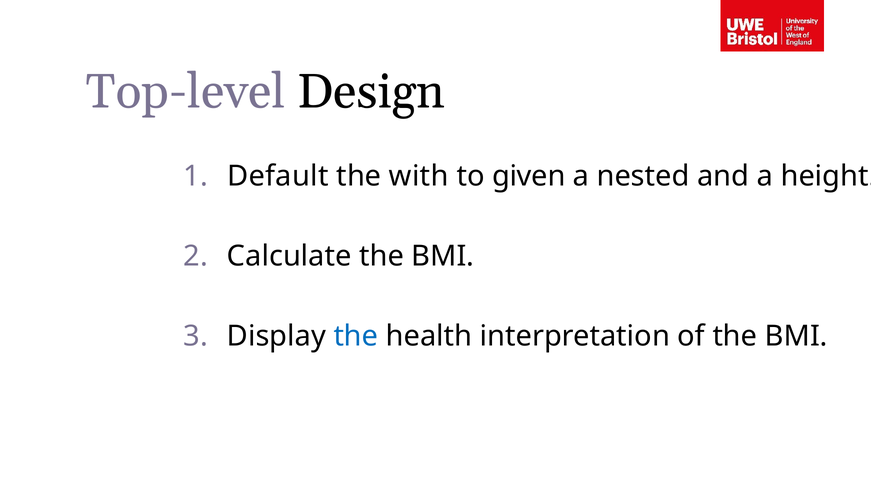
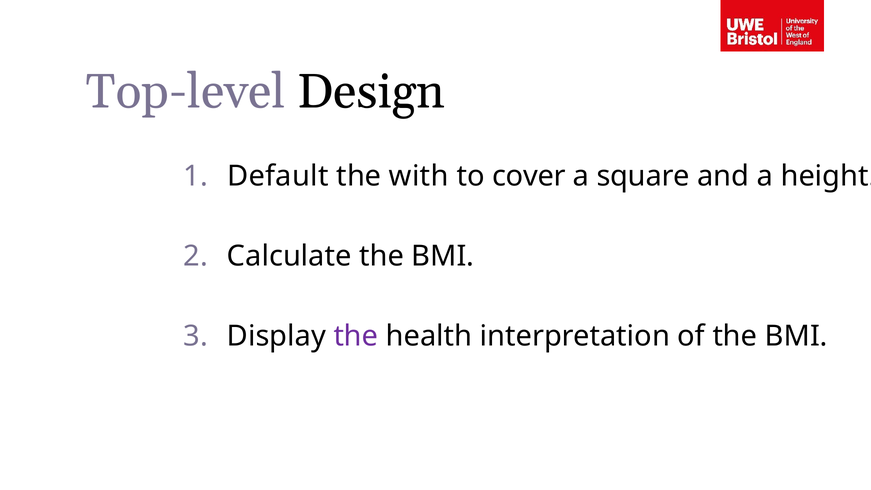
given: given -> cover (529, 176)
nested: nested -> square (643, 176)
the colour: blue -> purple (356, 336)
